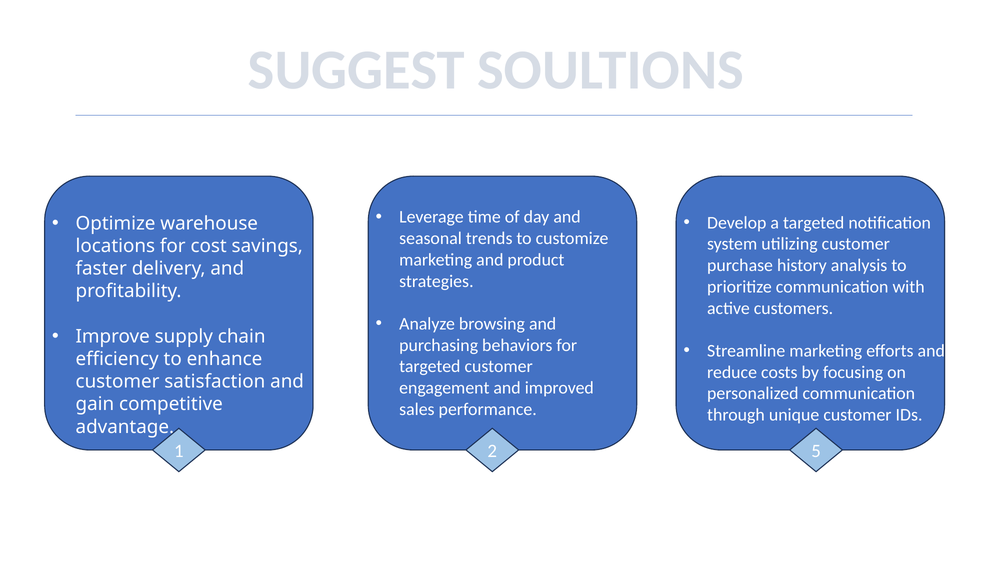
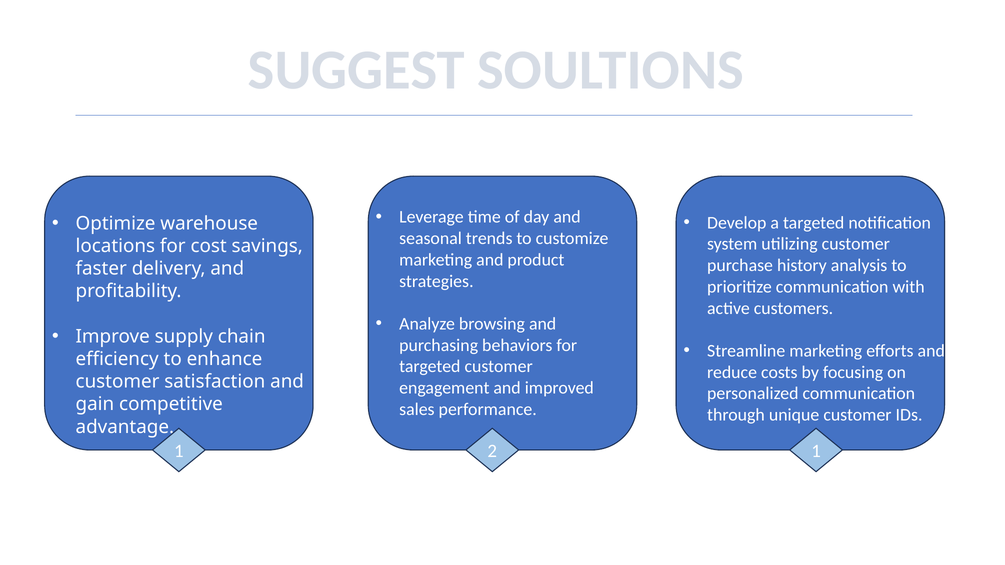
2 5: 5 -> 1 (816, 452)
